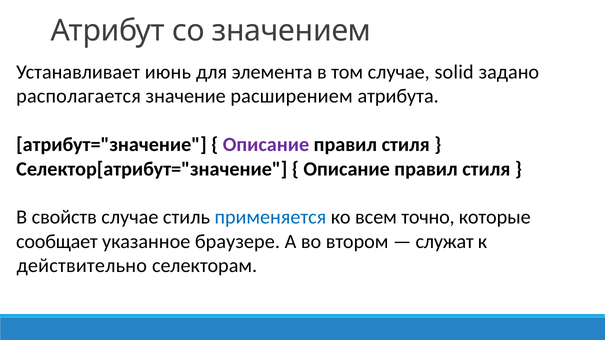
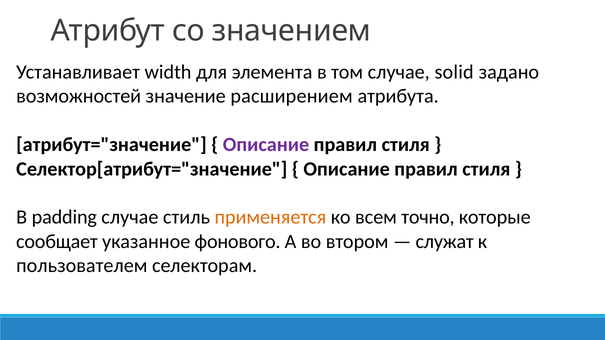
июнь: июнь -> width (168, 72)
располагается: располагается -> возможностей (79, 96)
свойств: свойств -> padding (64, 217)
применяется colour: blue -> orange (270, 217)
браузере: браузере -> фонового (238, 242)
действительно: действительно -> пользователем (82, 266)
